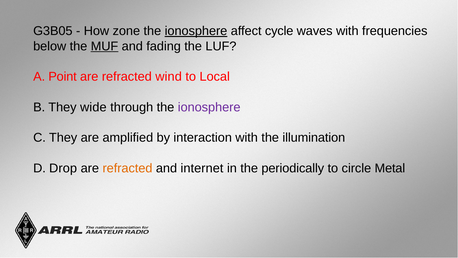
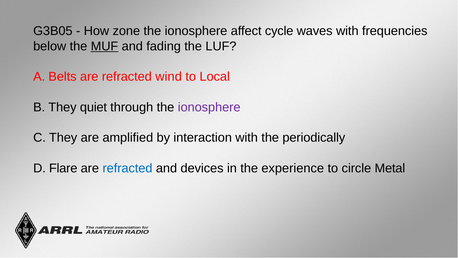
ionosphere underline: present -> none (196, 31)
Point: Point -> Belts (62, 77)
wide: wide -> quiet (93, 107)
illumination: illumination -> periodically (314, 138)
Drop: Drop -> Flare (63, 168)
refracted colour: orange -> blue (127, 168)
internet: internet -> devices (202, 168)
periodically: periodically -> experience (293, 168)
